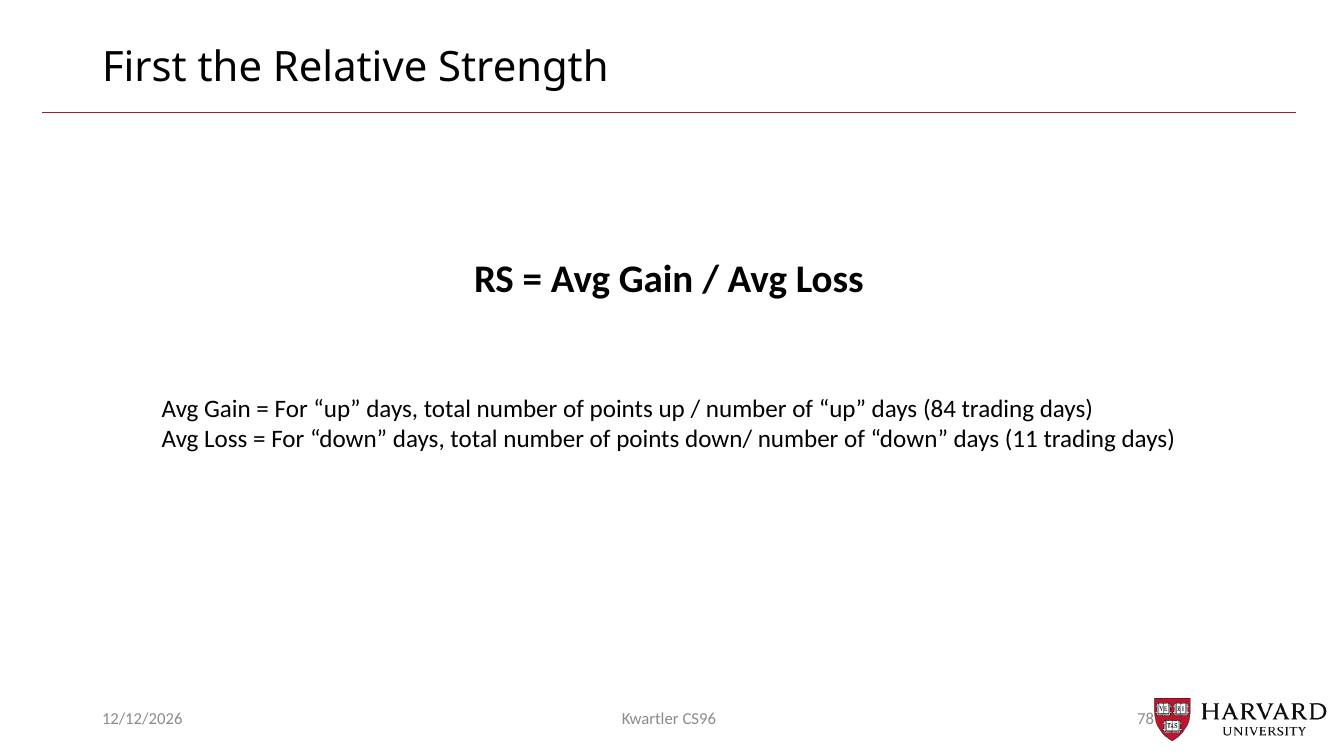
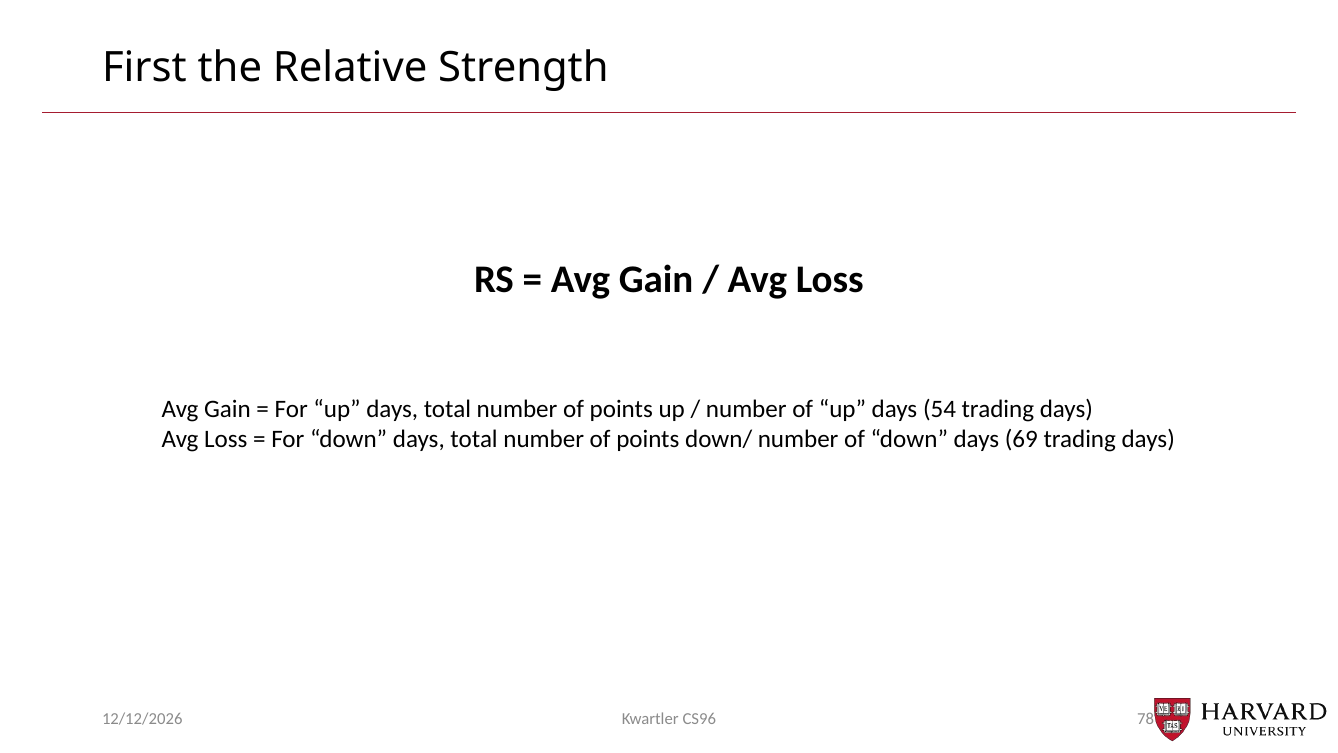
84: 84 -> 54 (939, 409)
11: 11 -> 69 (1021, 439)
